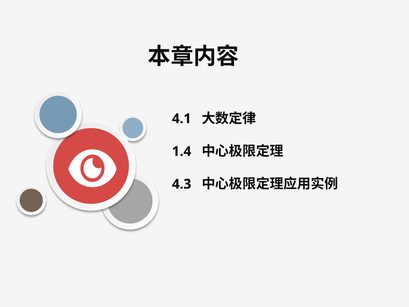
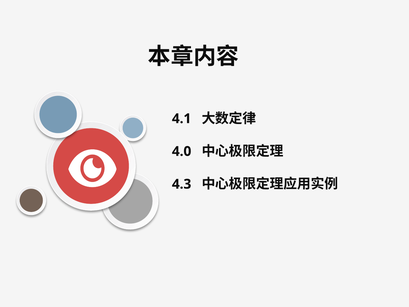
1.4: 1.4 -> 4.0 (182, 151)
